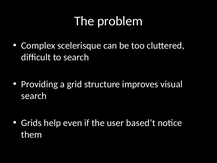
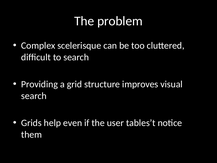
based’t: based’t -> tables’t (141, 123)
